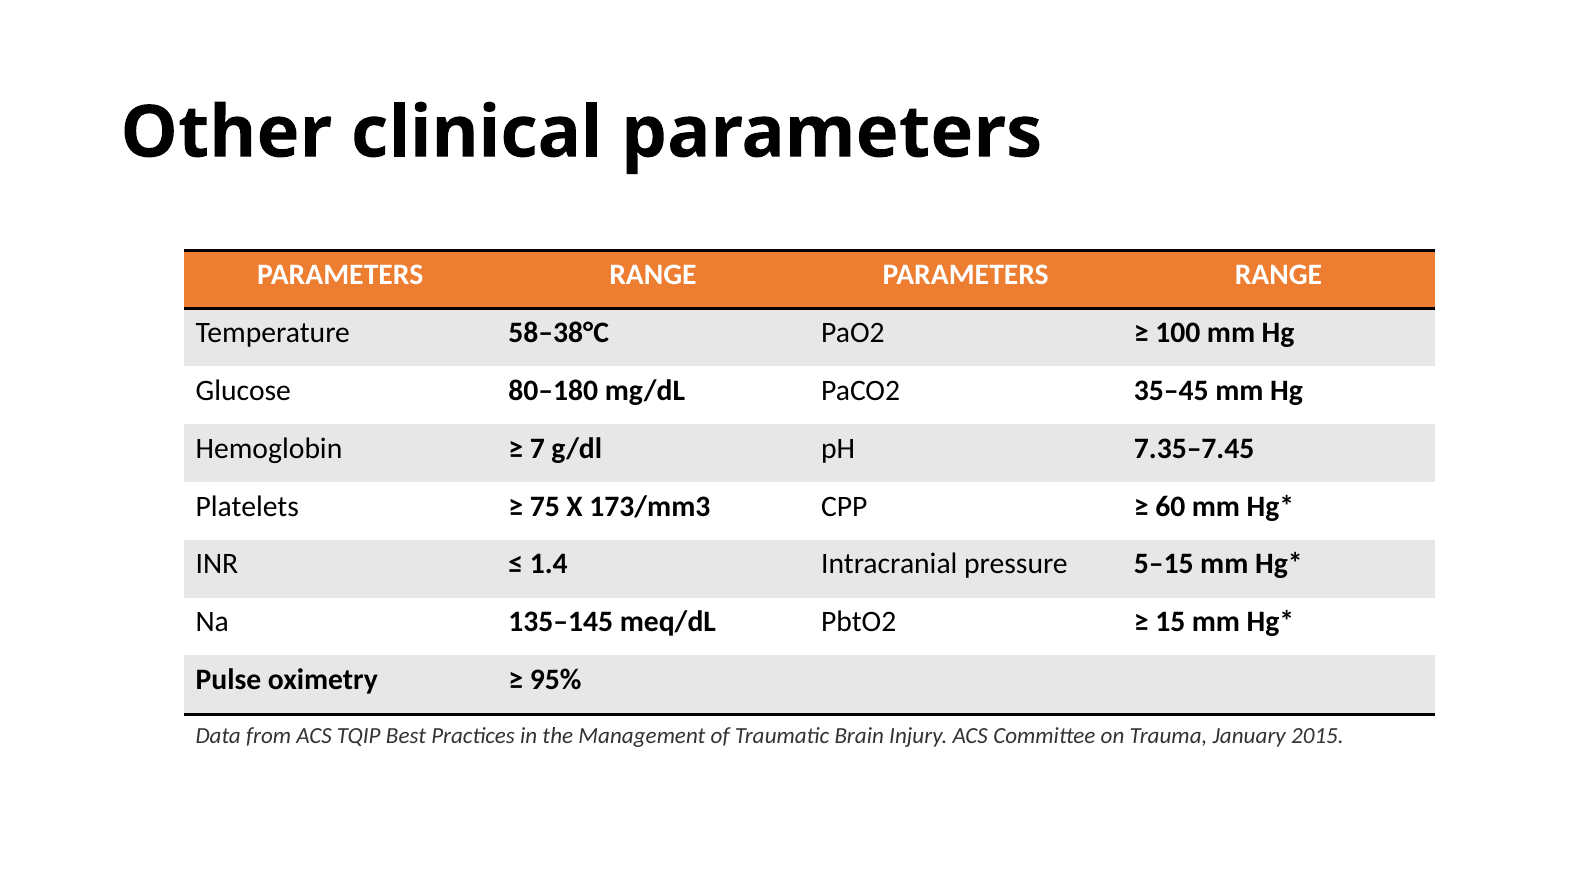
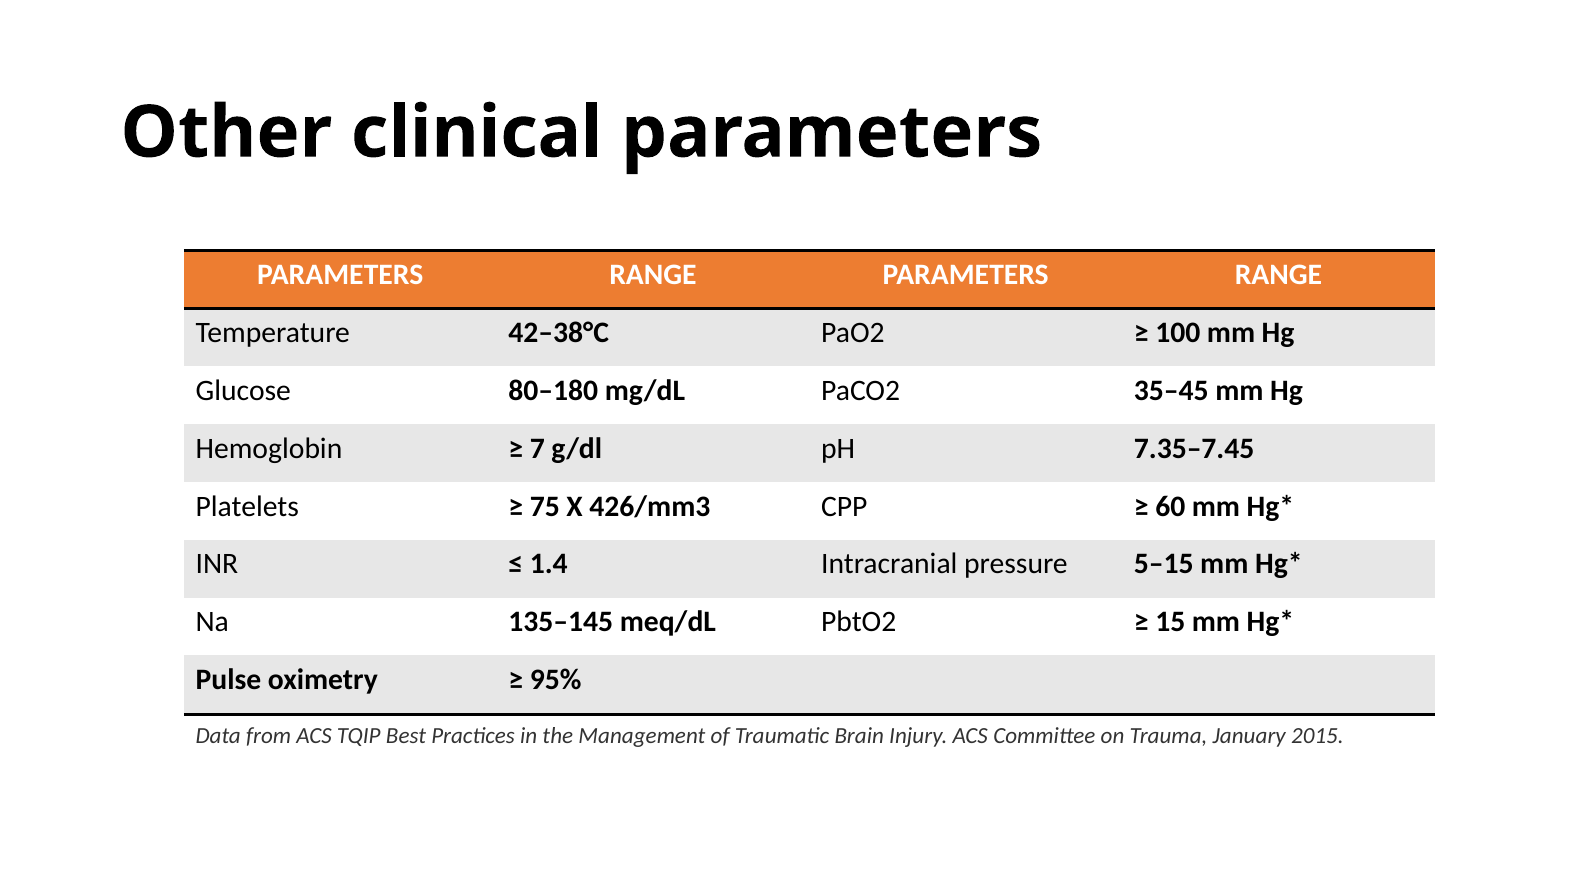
58–38°C: 58–38°C -> 42–38°C (559, 333)
173/mm3: 173/mm3 -> 426/mm3 (650, 506)
